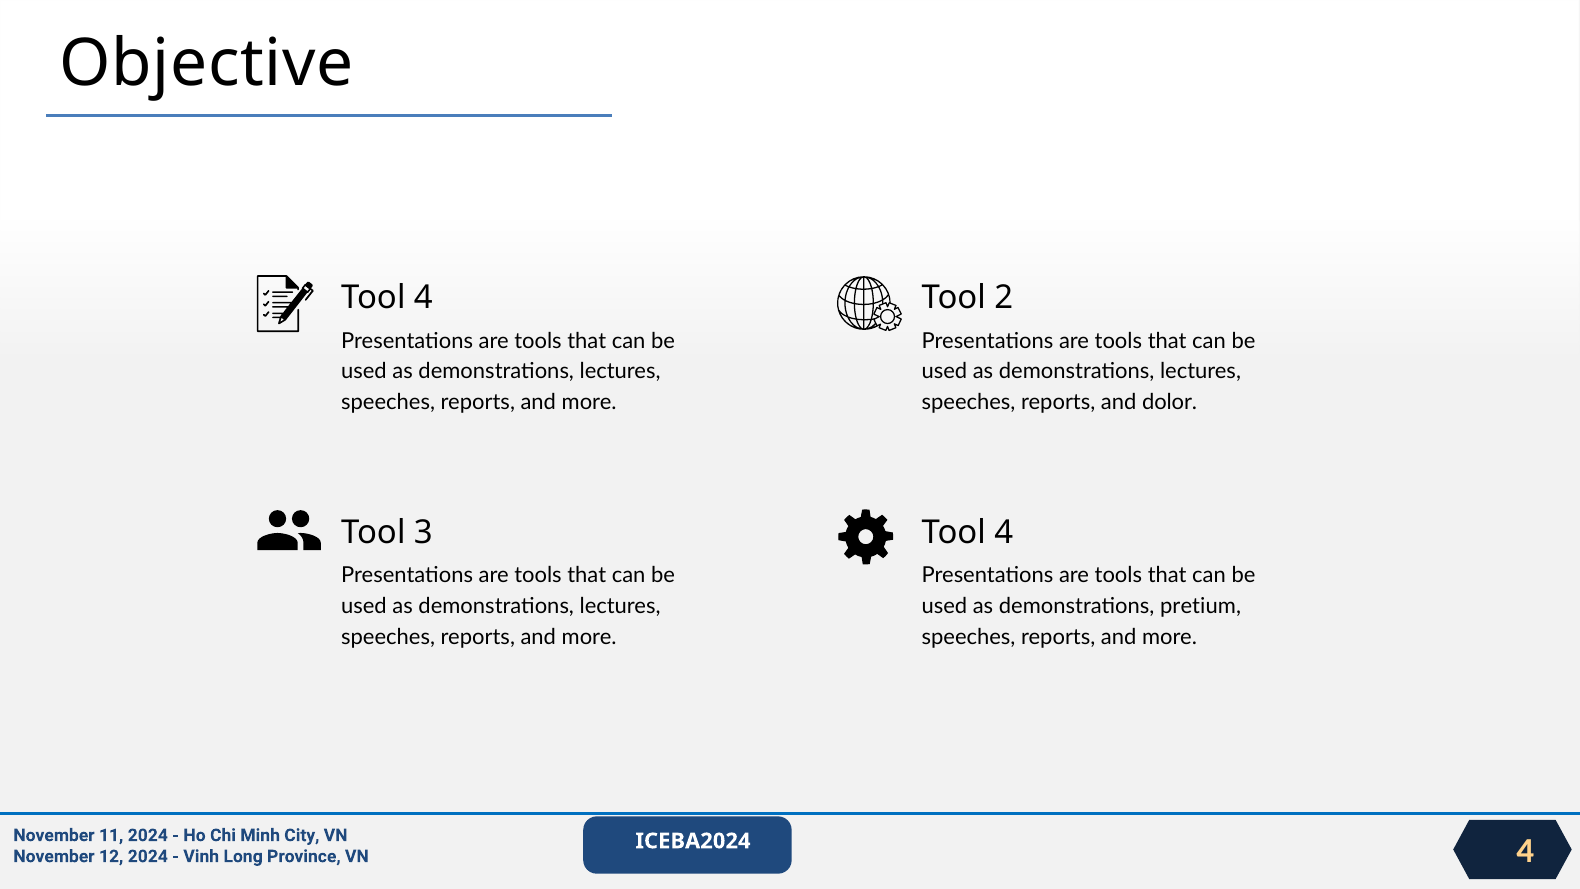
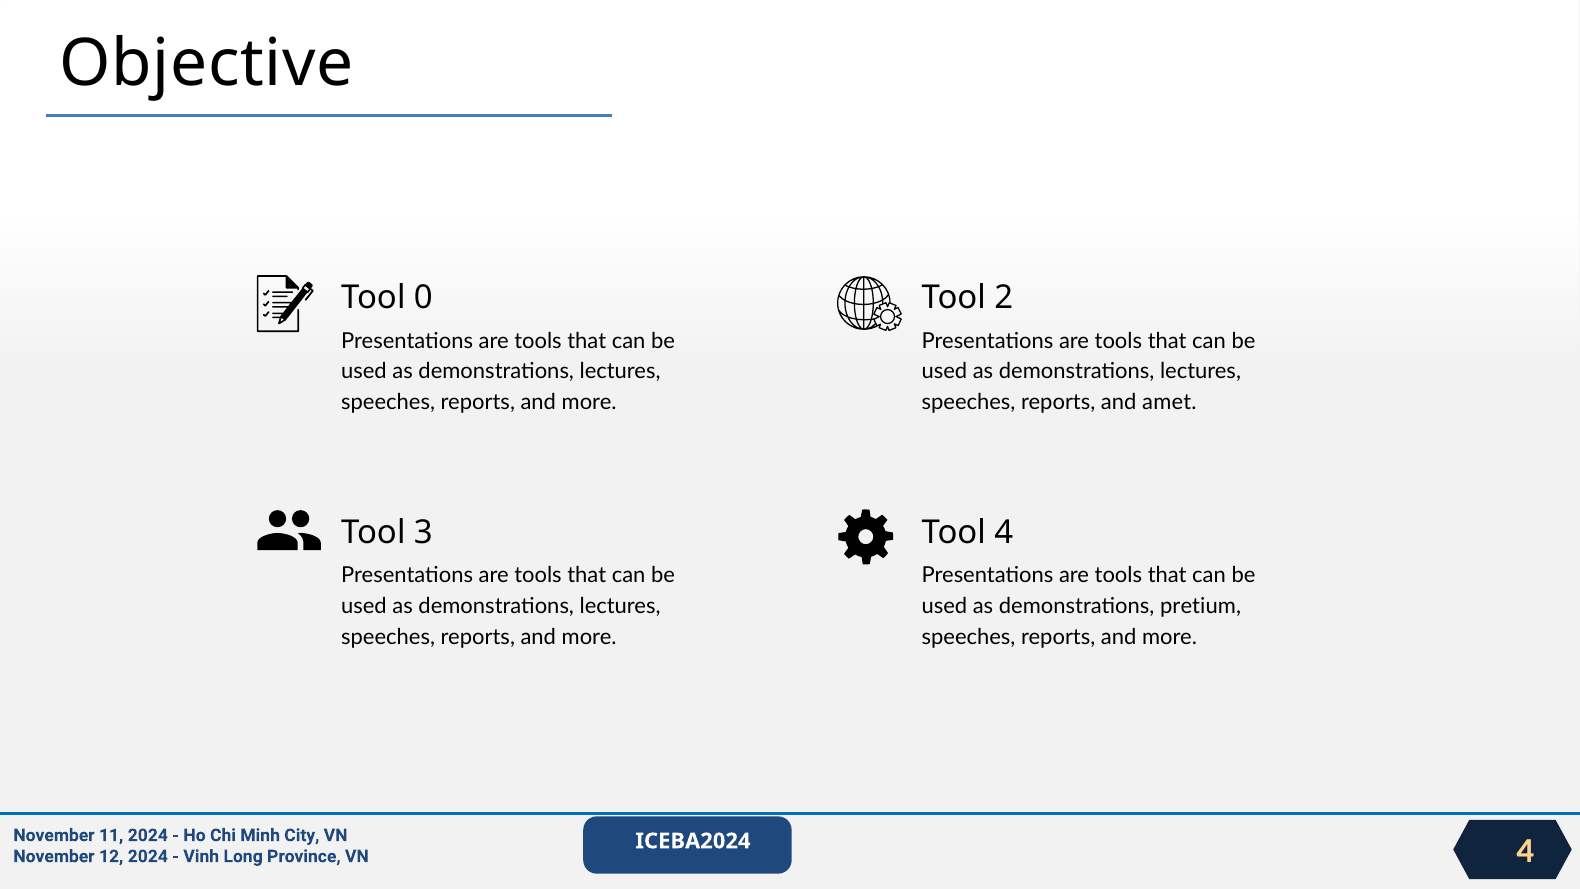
4: 4 -> 0 (423, 298)
dolor: dolor -> amet (1169, 402)
